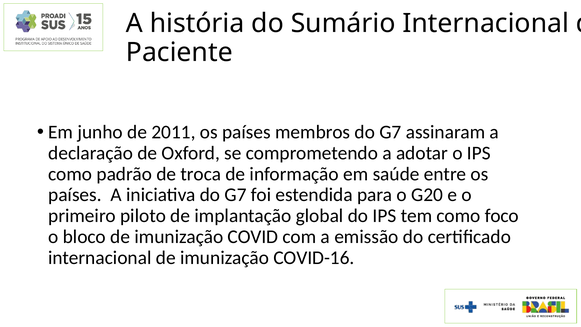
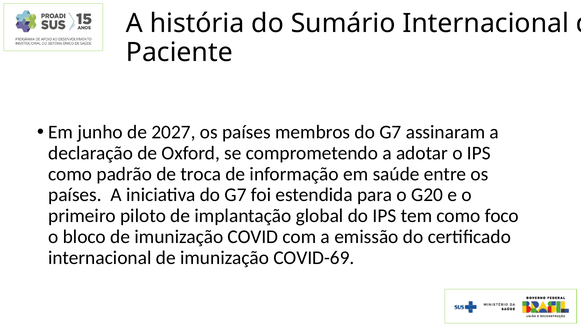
2011: 2011 -> 2027 (173, 132)
COVID-16: COVID-16 -> COVID-69 (314, 258)
